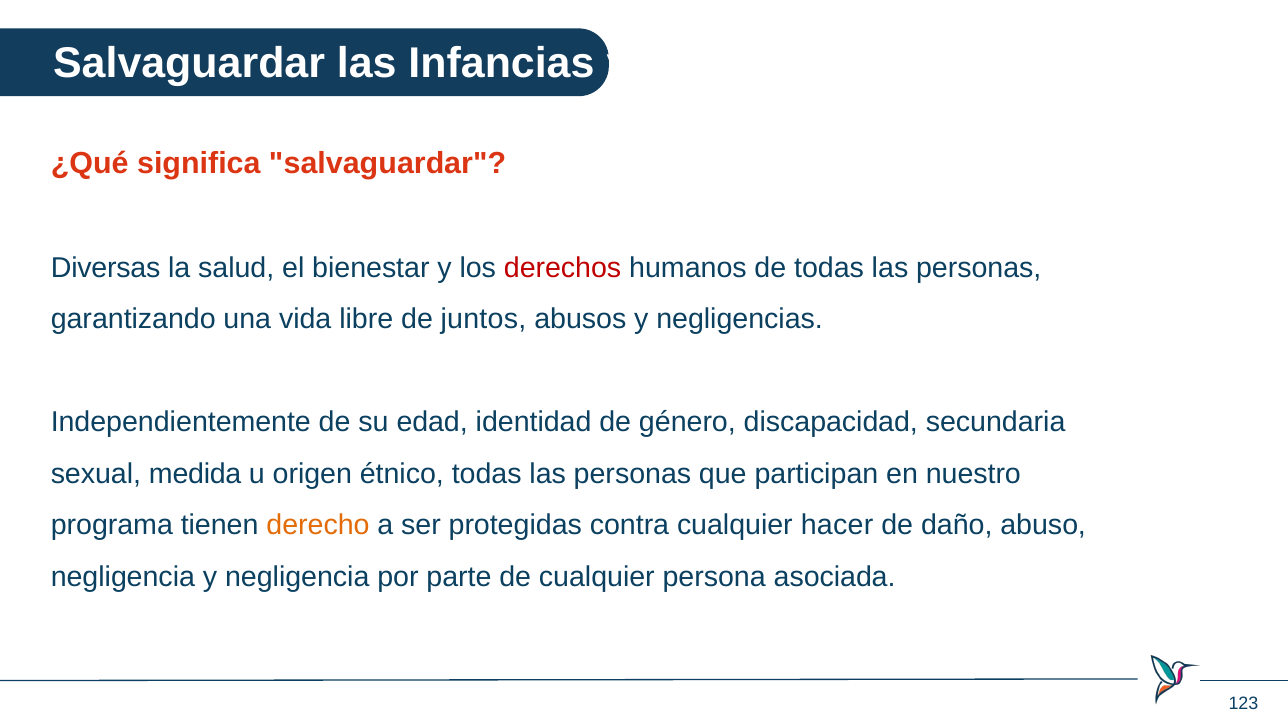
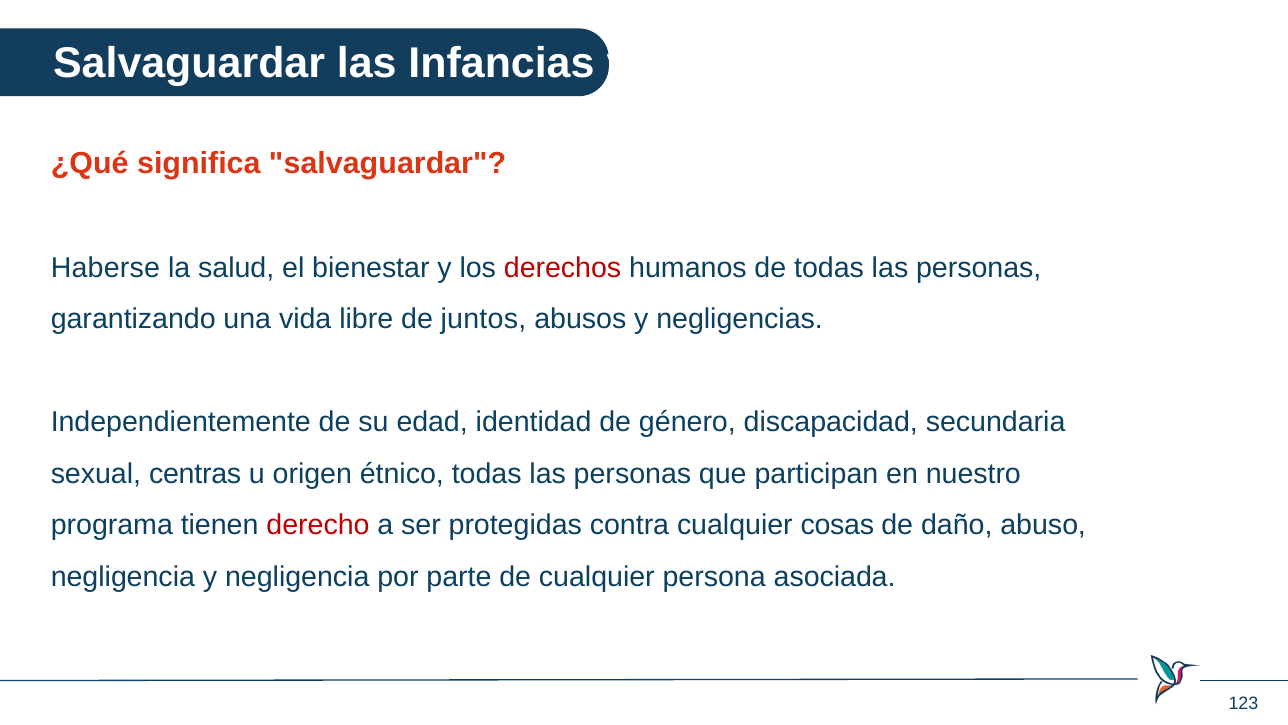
Diversas: Diversas -> Haberse (105, 268)
medida: medida -> centras (195, 473)
derecho colour: orange -> red (318, 525)
hacer: hacer -> cosas (837, 525)
